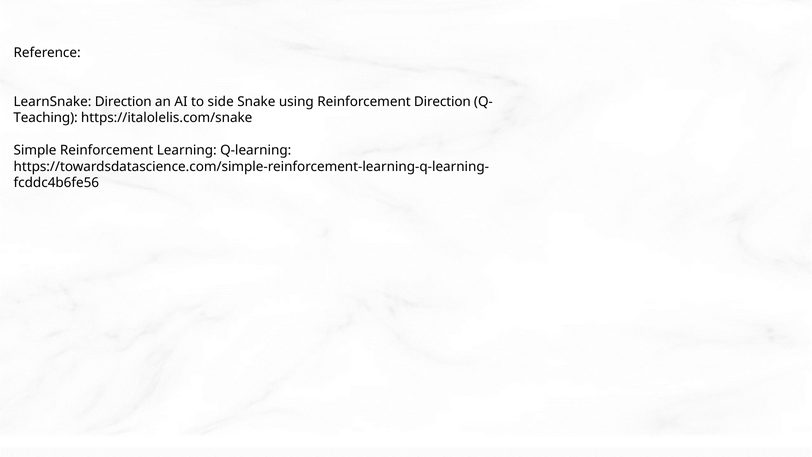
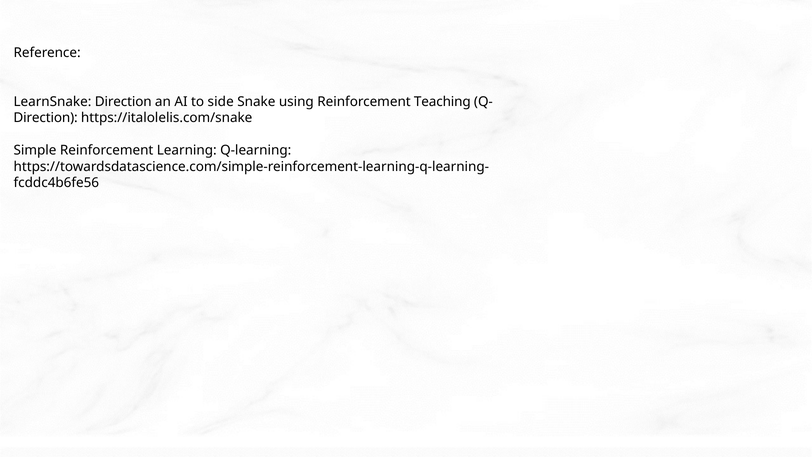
Reinforcement Direction: Direction -> Teaching (442, 102)
Teaching: Teaching -> Direction (46, 118)
